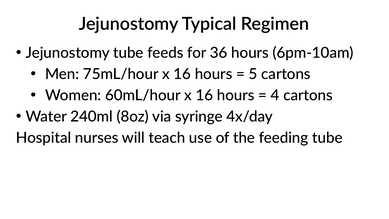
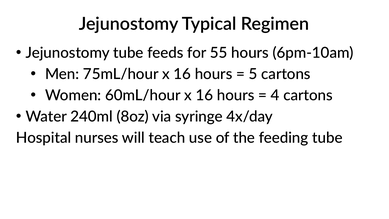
36: 36 -> 55 (219, 53)
